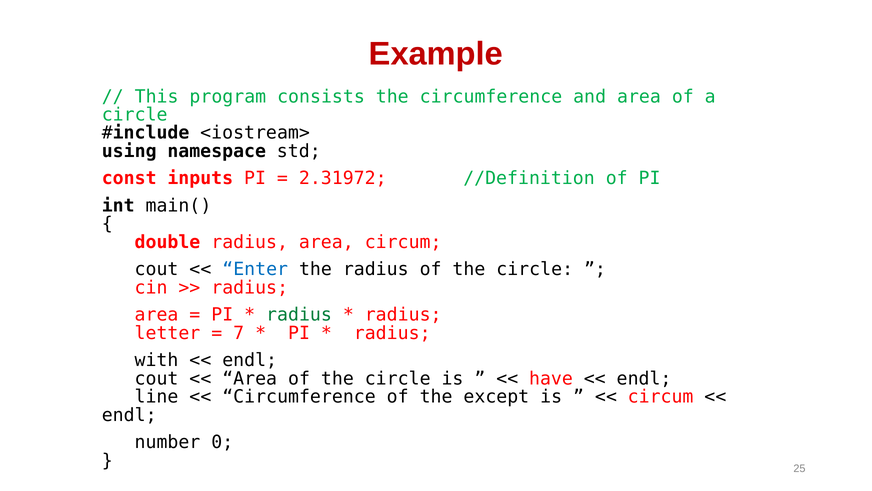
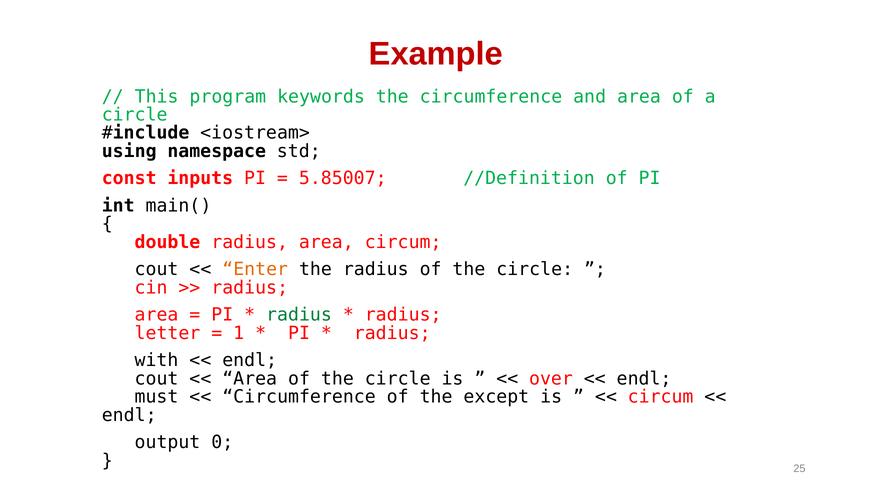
consists: consists -> keywords (321, 96)
2.31972: 2.31972 -> 5.85007 (343, 178)
Enter colour: blue -> orange (255, 269)
7: 7 -> 1 (239, 333)
have: have -> over (551, 378)
line: line -> must (156, 396)
number: number -> output (167, 442)
